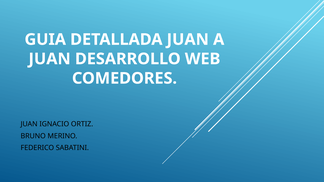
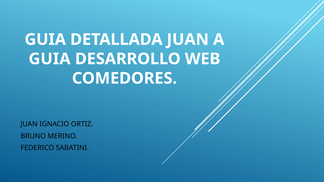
JUAN: JUAN -> GUIA (50, 59)
